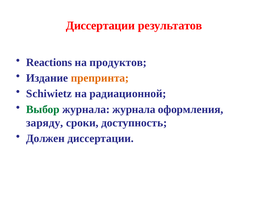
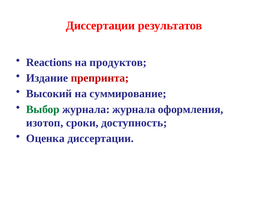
препринта colour: orange -> red (100, 78)
Schiwietz: Schiwietz -> Высокий (49, 94)
радиационной: радиационной -> суммирование (128, 94)
заряду: заряду -> изотоп (45, 123)
Должен: Должен -> Оценка (45, 138)
